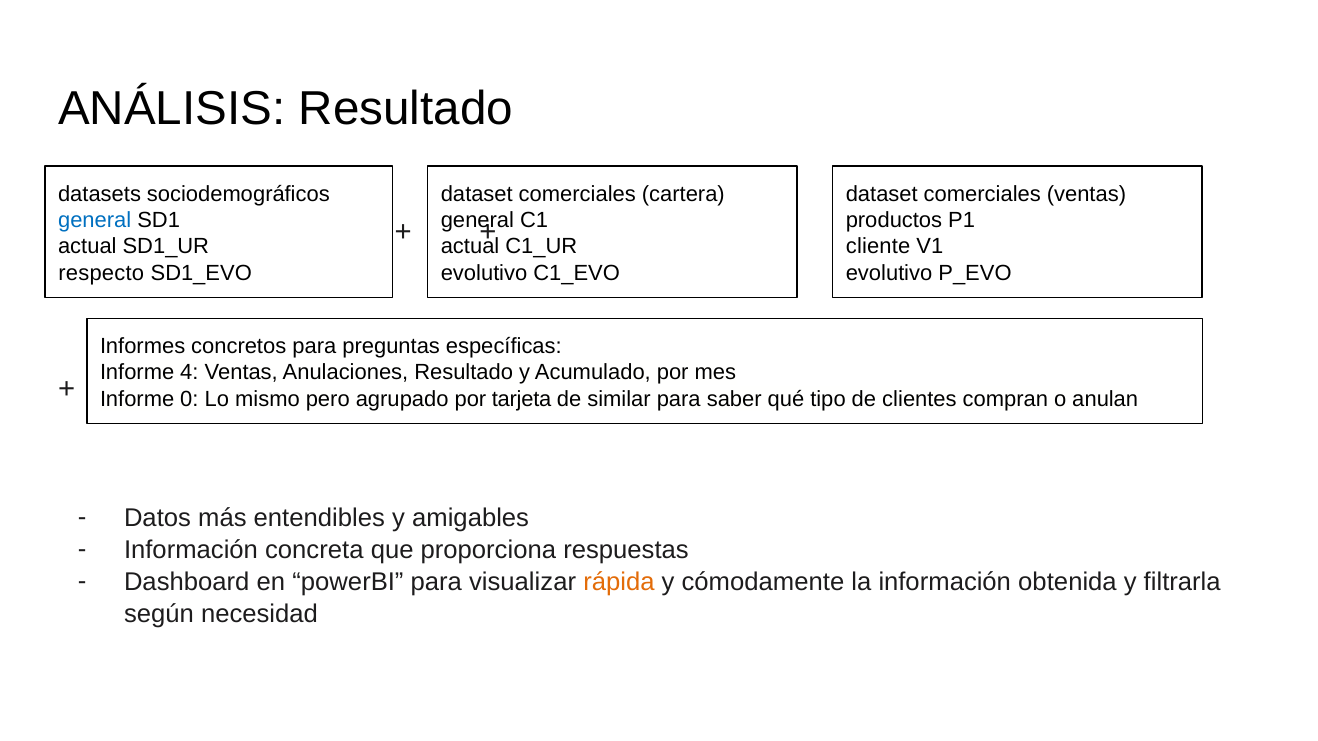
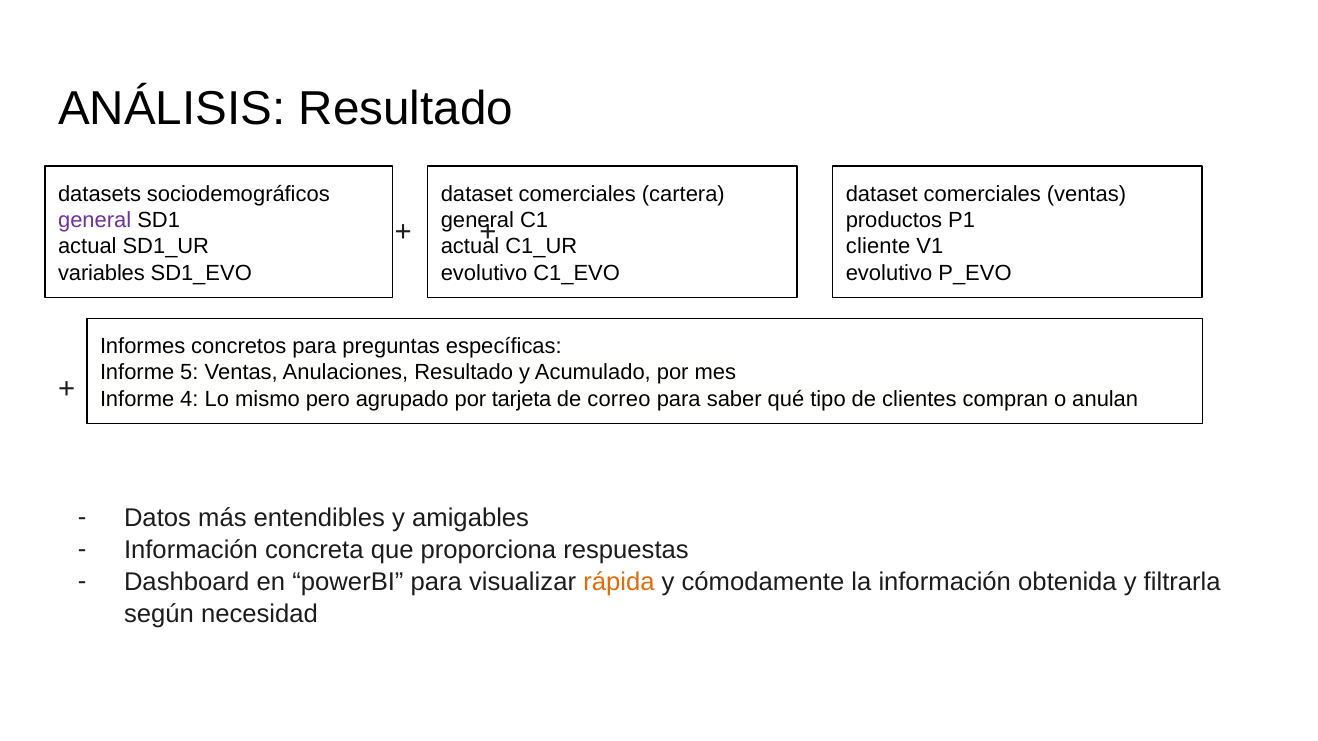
general colour: blue -> purple (95, 220)
respecto: respecto -> variables (101, 273)
4: 4 -> 5 (189, 373)
0: 0 -> 4 (189, 399)
similar: similar -> correo (619, 399)
